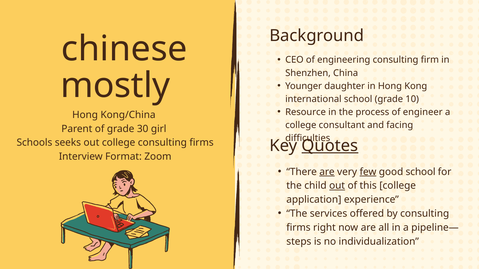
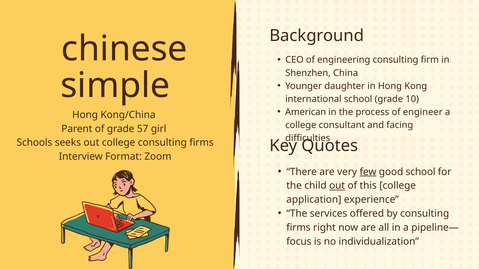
mostly: mostly -> simple (115, 86)
Resource: Resource -> American (306, 112)
30: 30 -> 57 (143, 129)
Quotes underline: present -> none (330, 146)
are underline: present -> none (327, 172)
steps: steps -> focus (299, 242)
